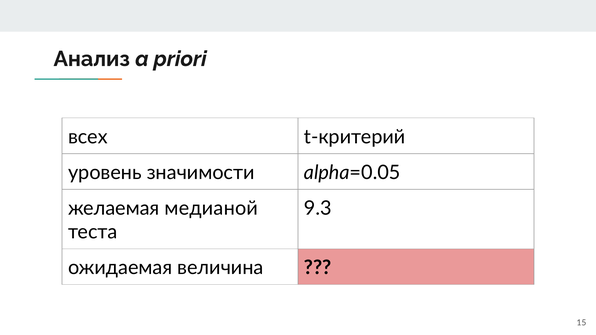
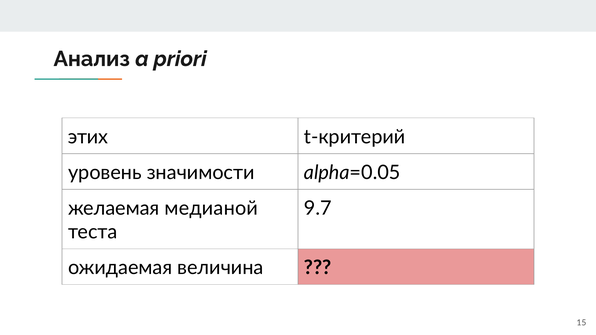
всех: всех -> этих (88, 137)
9.3: 9.3 -> 9.7 (318, 208)
